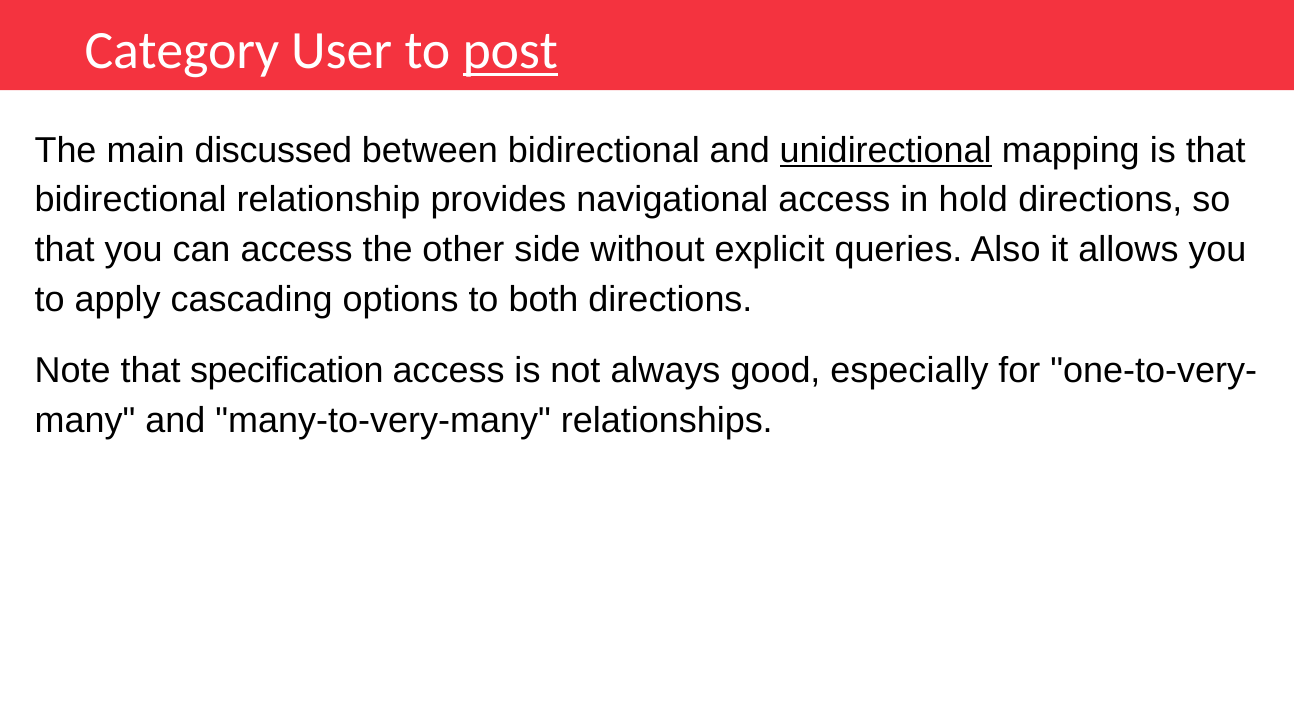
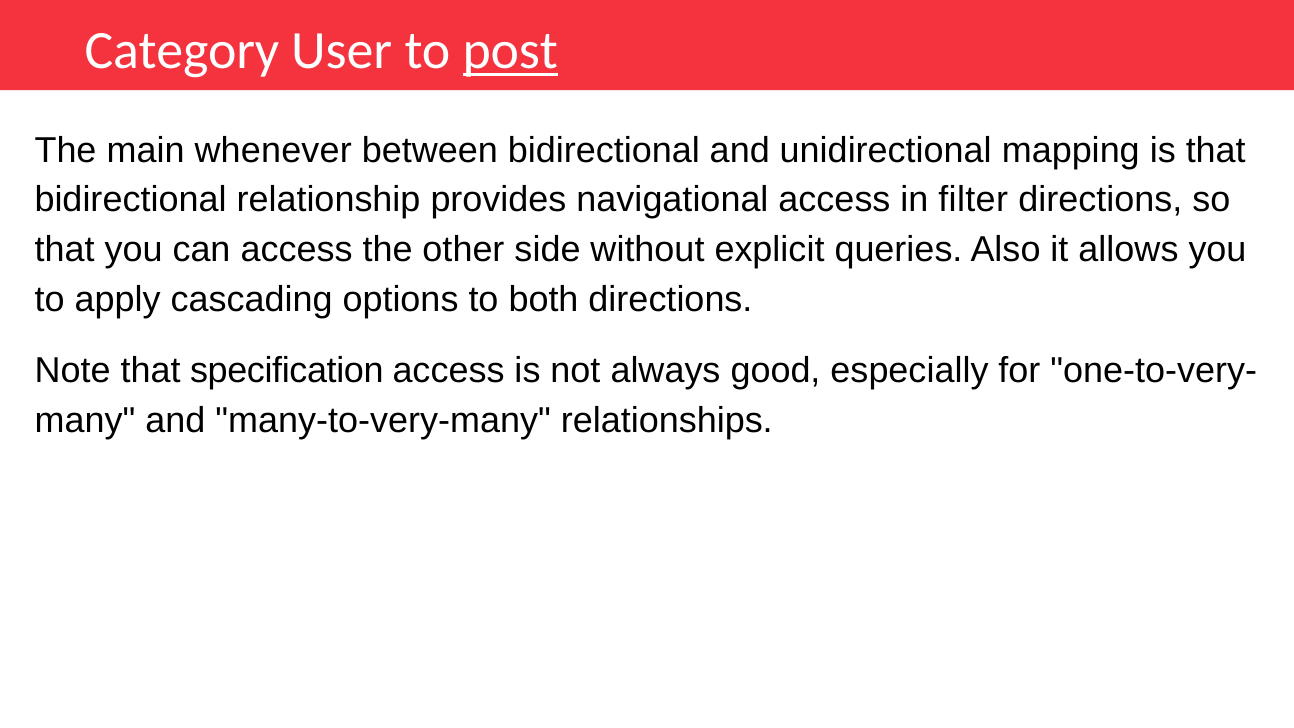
discussed: discussed -> whenever (273, 150)
unidirectional underline: present -> none (886, 150)
hold: hold -> filter (973, 200)
